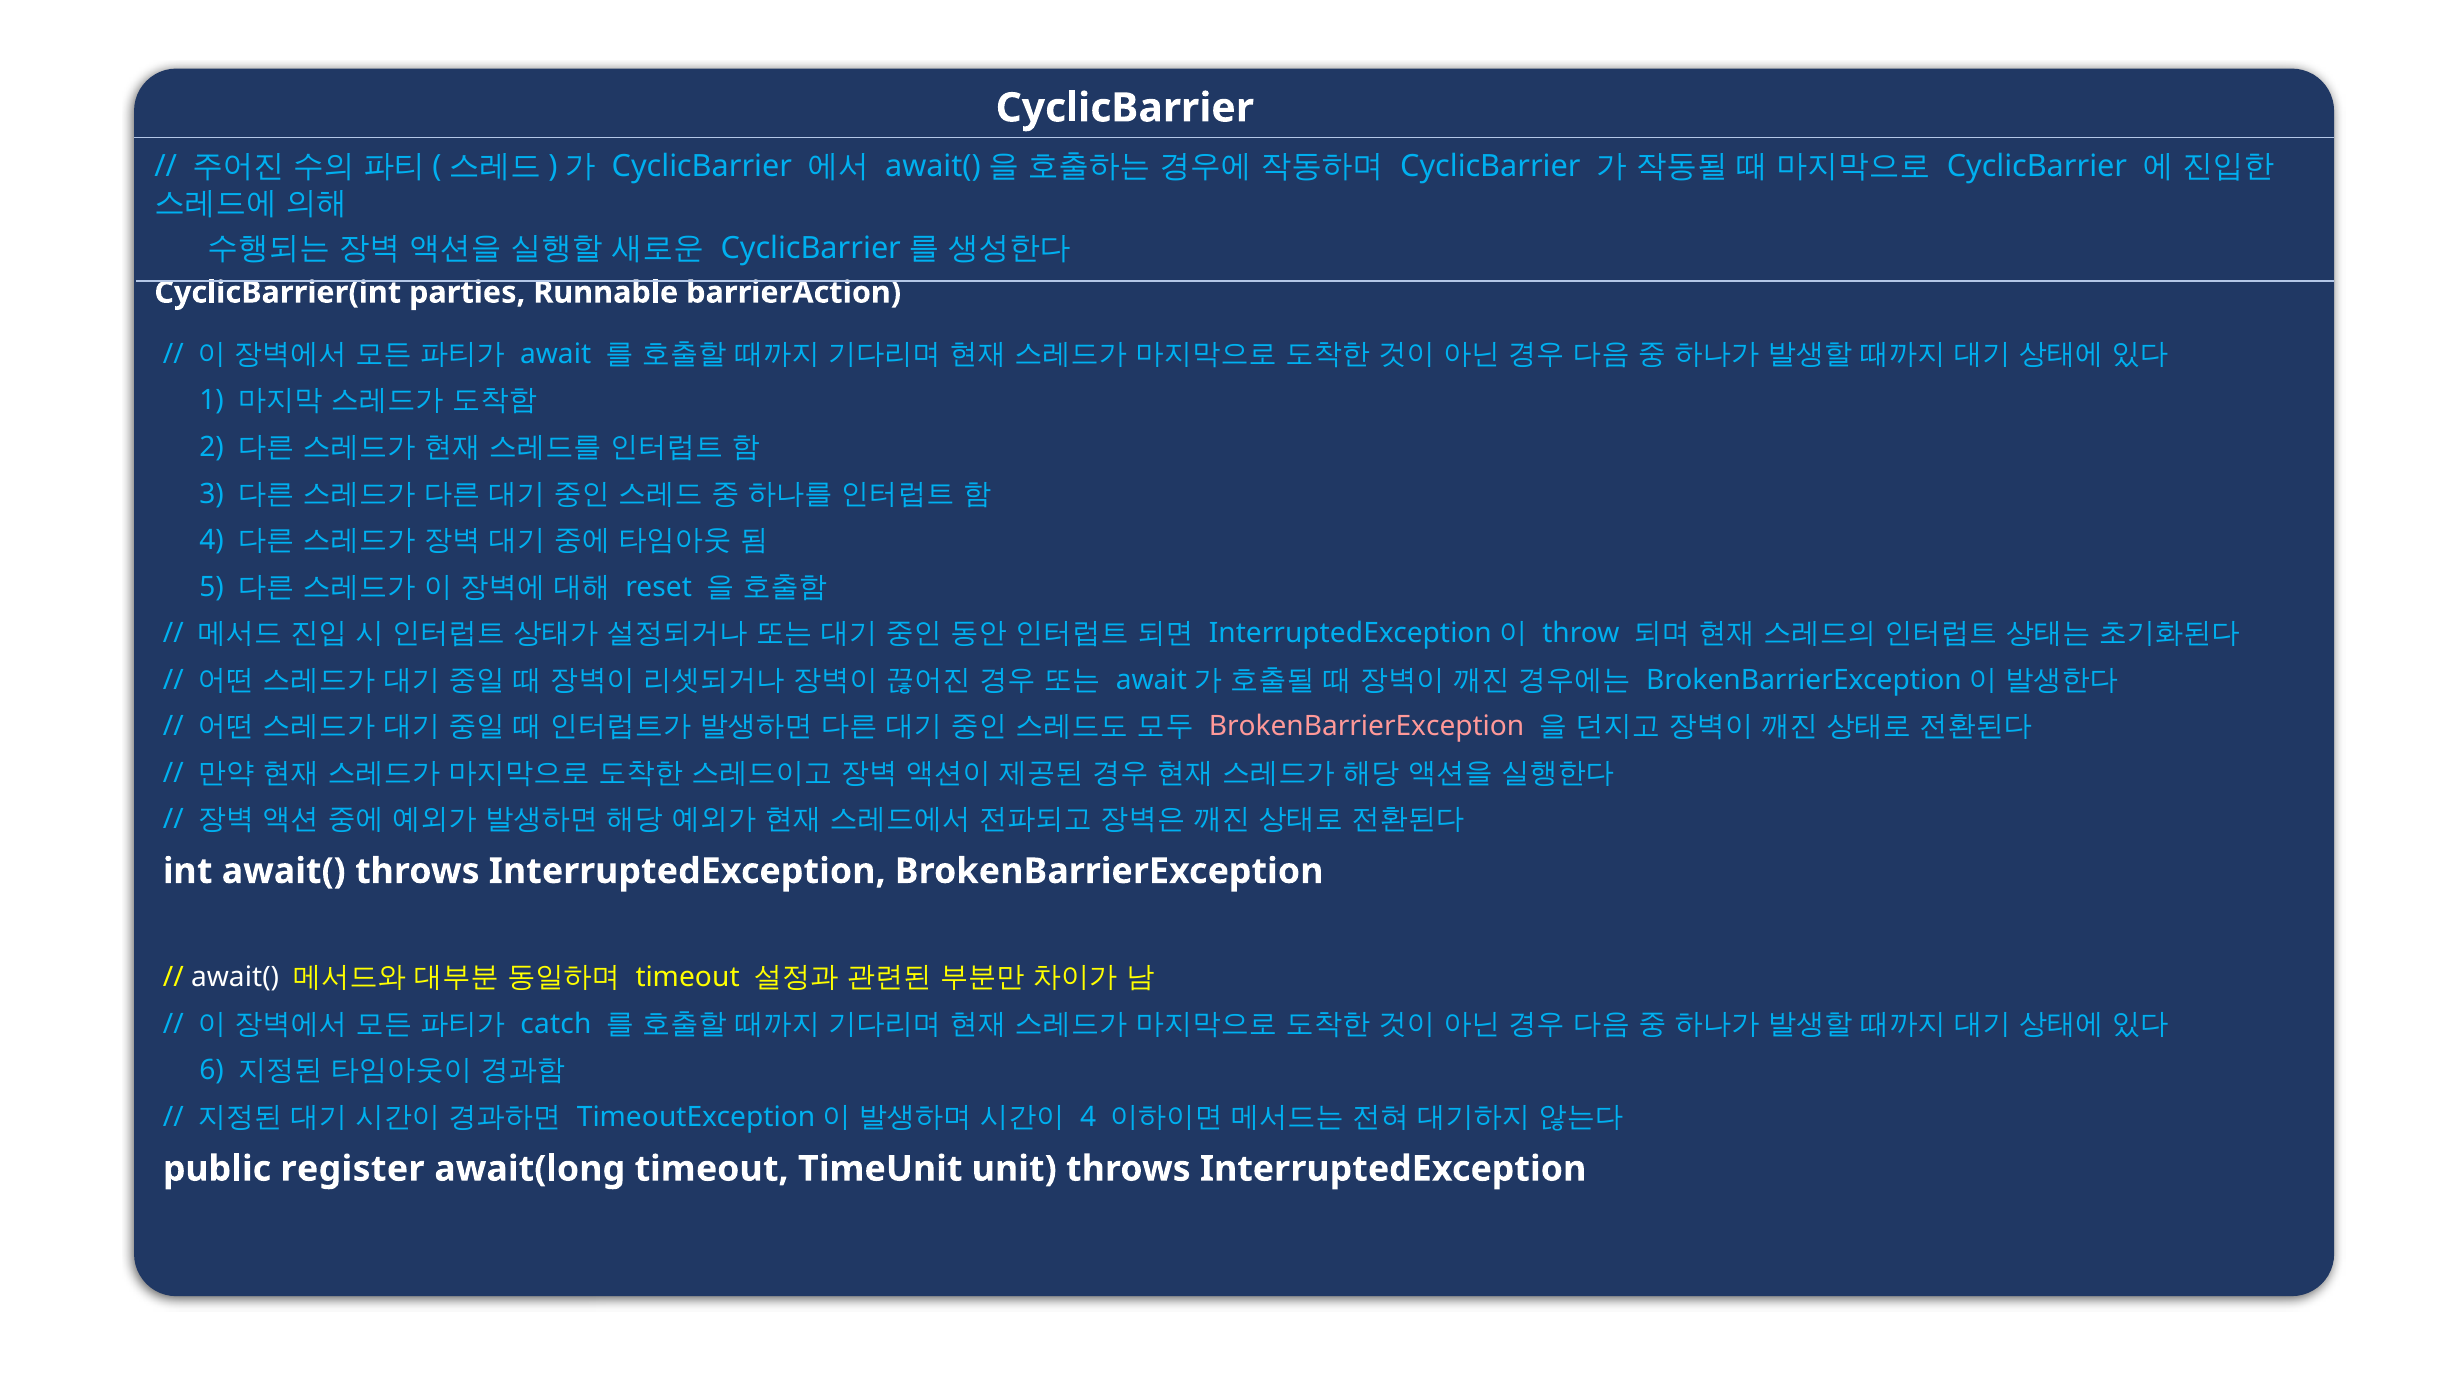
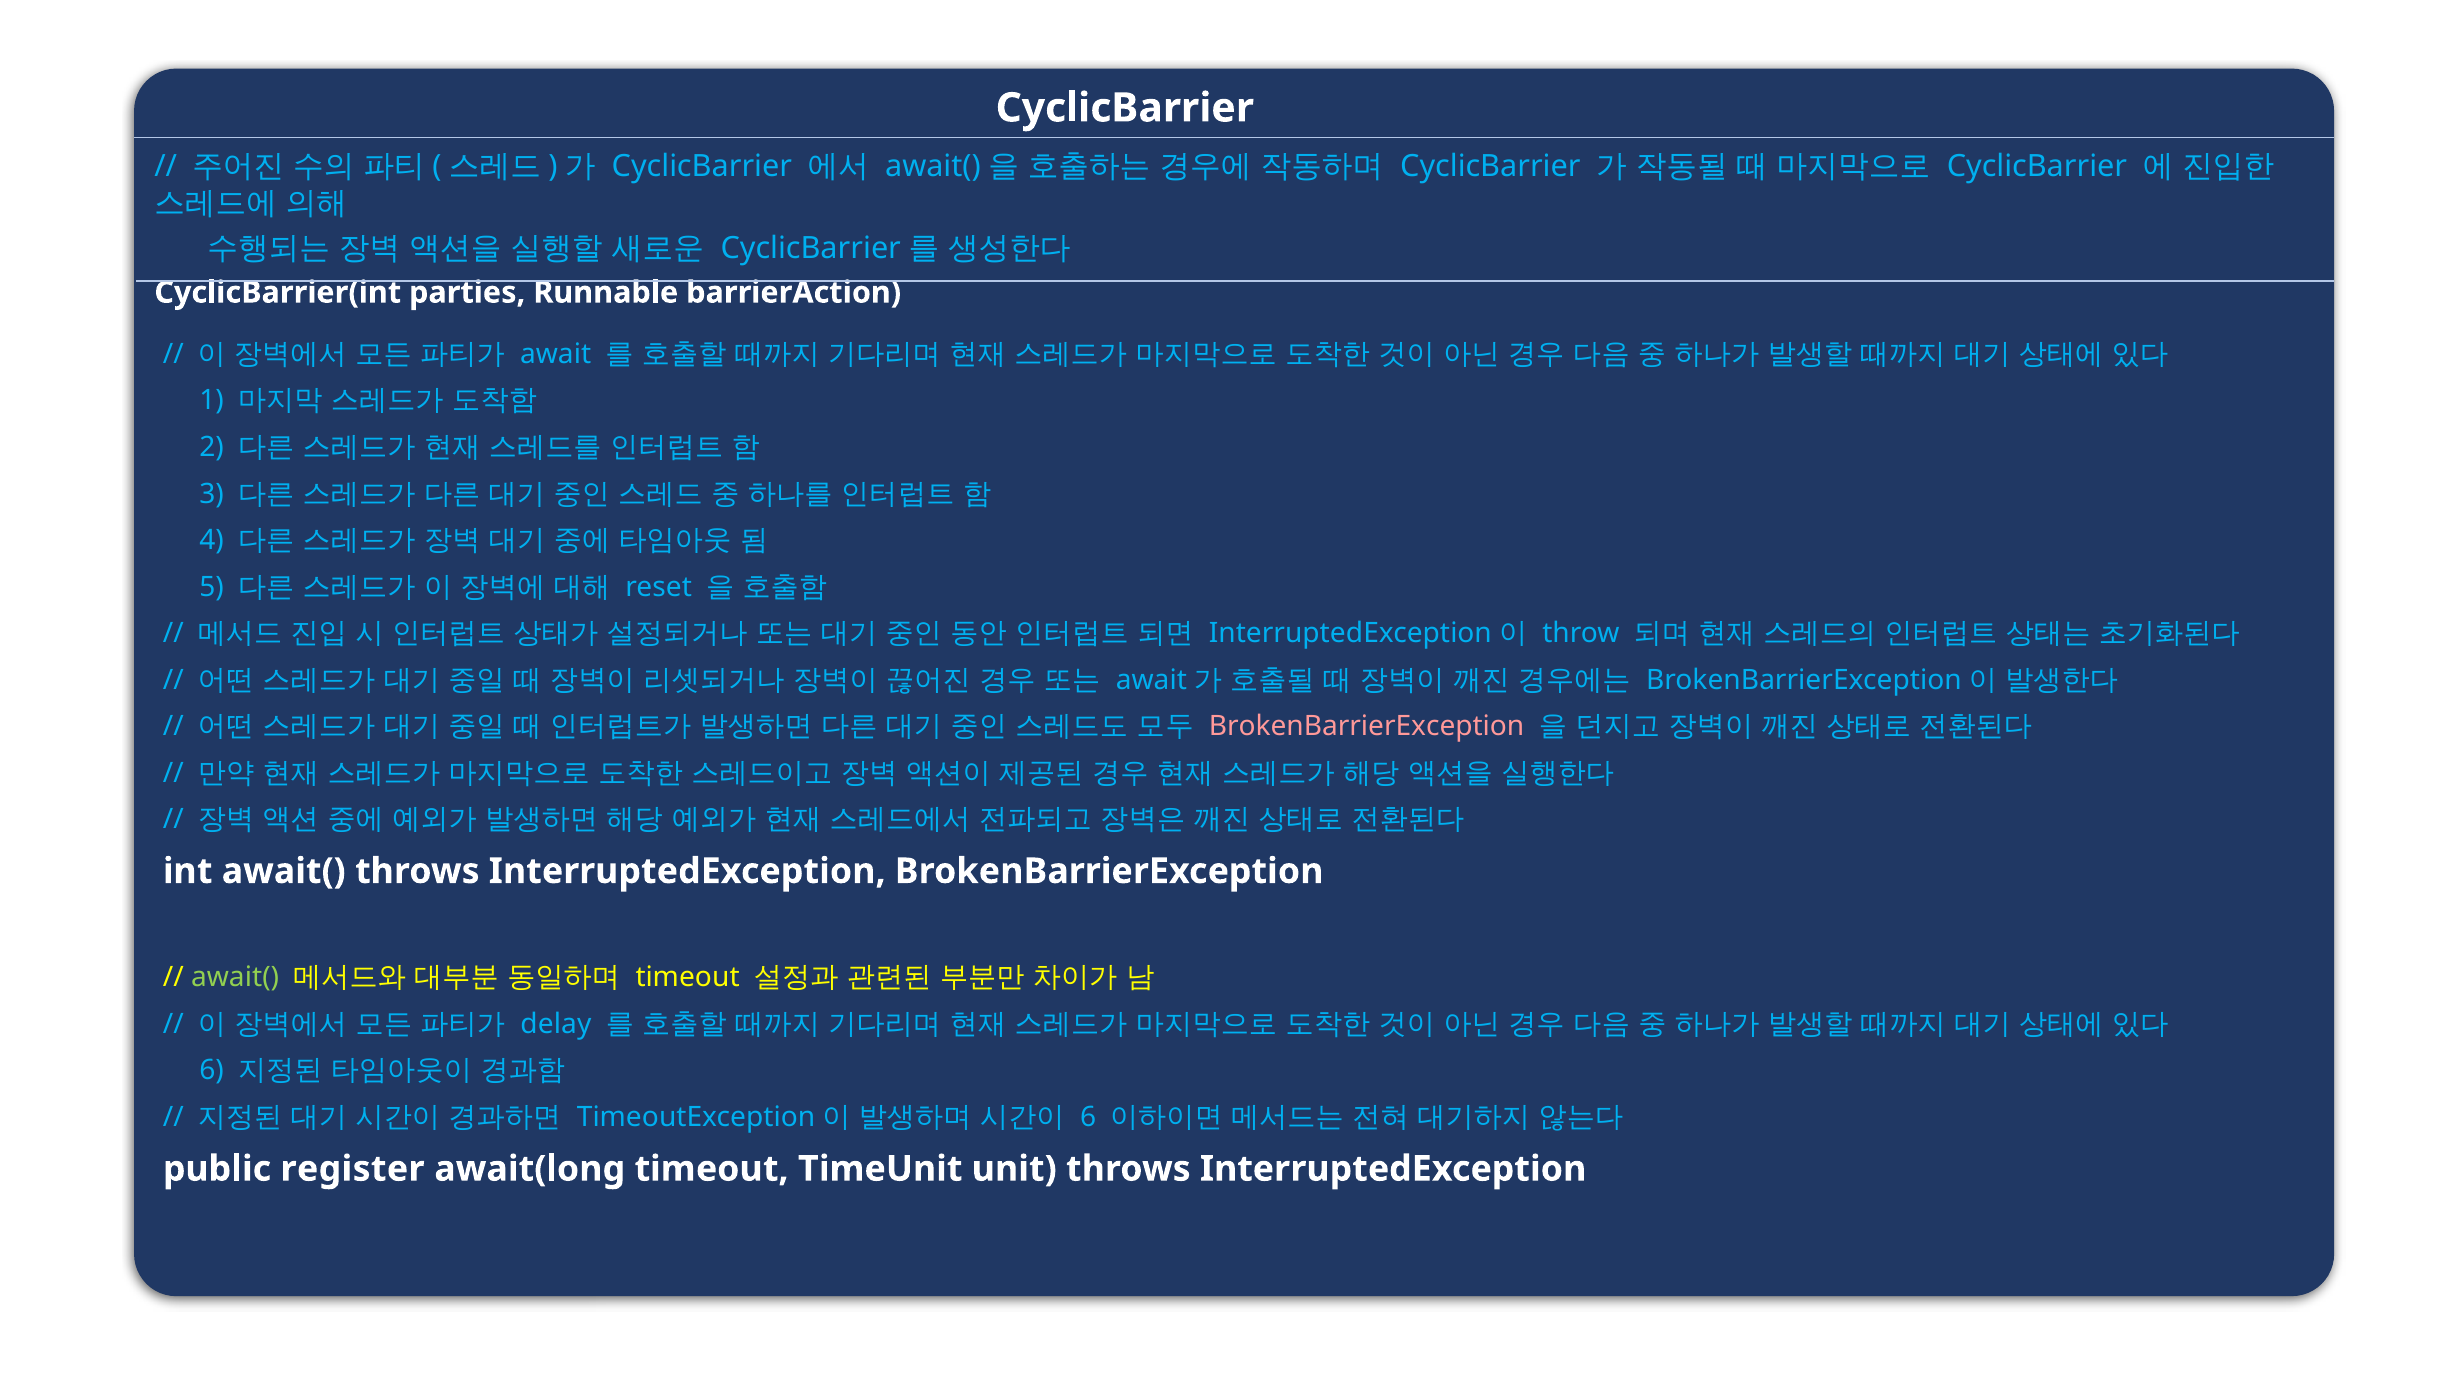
await( colour: white -> light green (235, 977)
catch: catch -> delay (556, 1024)
4: 4 -> 6 (1088, 1117)
